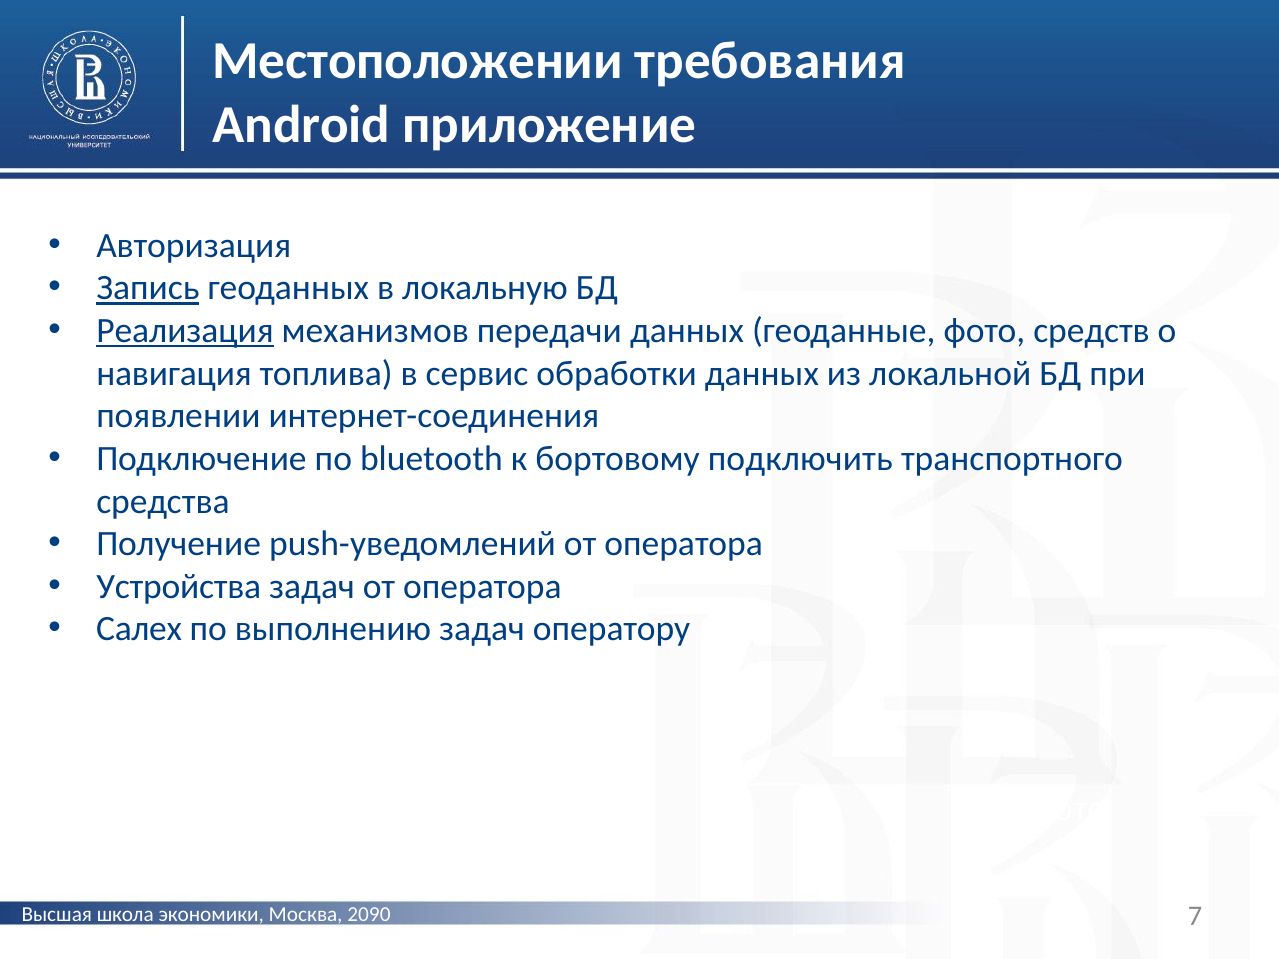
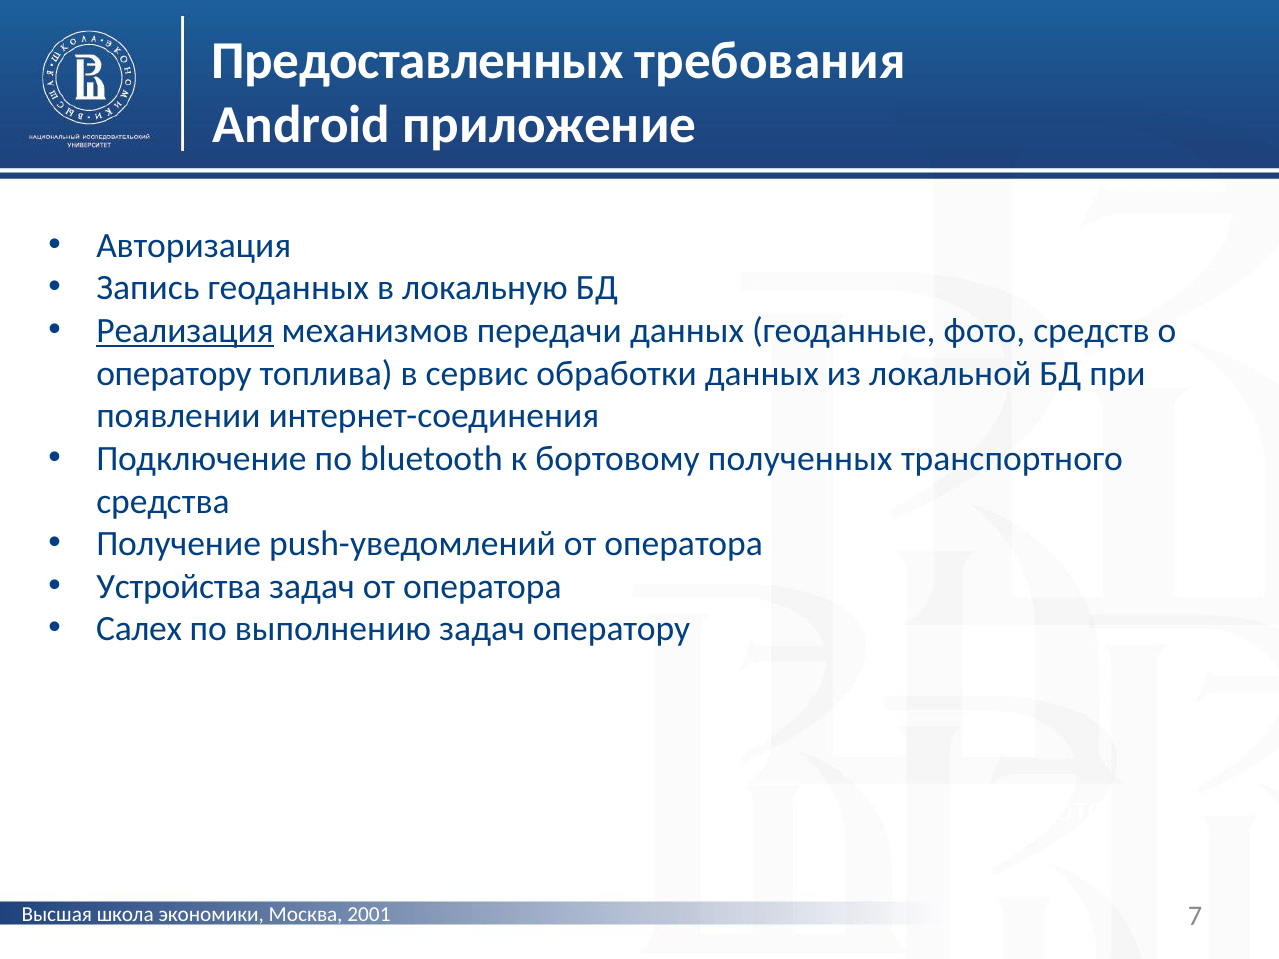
Местоположении: Местоположении -> Предоставленных (418, 61)
Запись underline: present -> none (148, 288)
навигация: навигация -> оператору (174, 374)
подключить: подключить -> полученных (800, 459)
2090: 2090 -> 2001 (369, 915)
